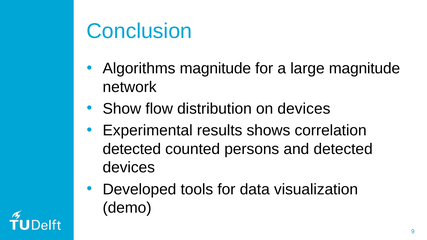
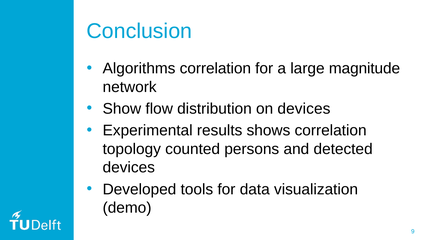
Algorithms magnitude: magnitude -> correlation (215, 69)
detected: detected -> topology (132, 149)
